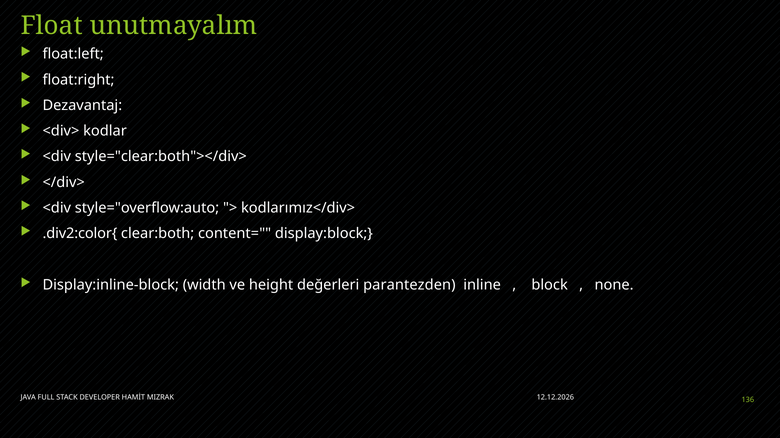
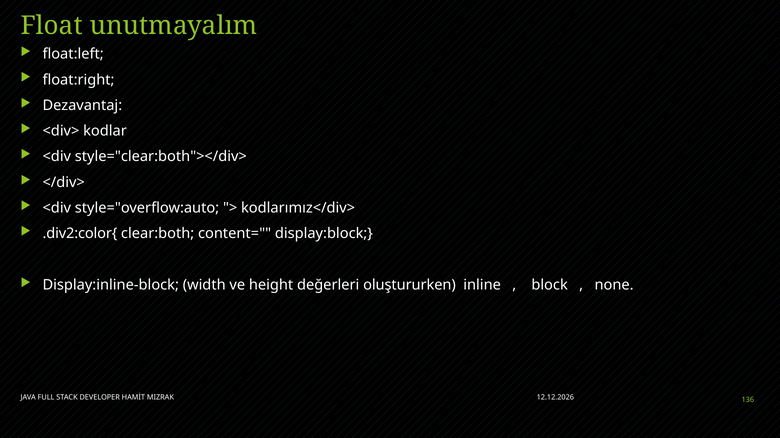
parantezden: parantezden -> oluştururken (409, 285)
